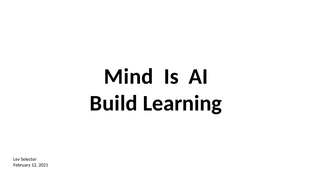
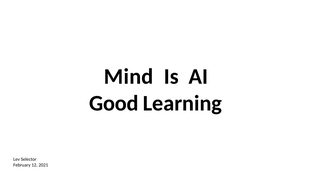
Build: Build -> Good (114, 103)
